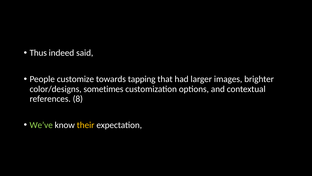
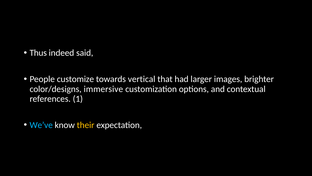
tapping: tapping -> vertical (142, 79)
sometimes: sometimes -> immersive (103, 89)
8: 8 -> 1 (78, 99)
We’ve colour: light green -> light blue (41, 125)
